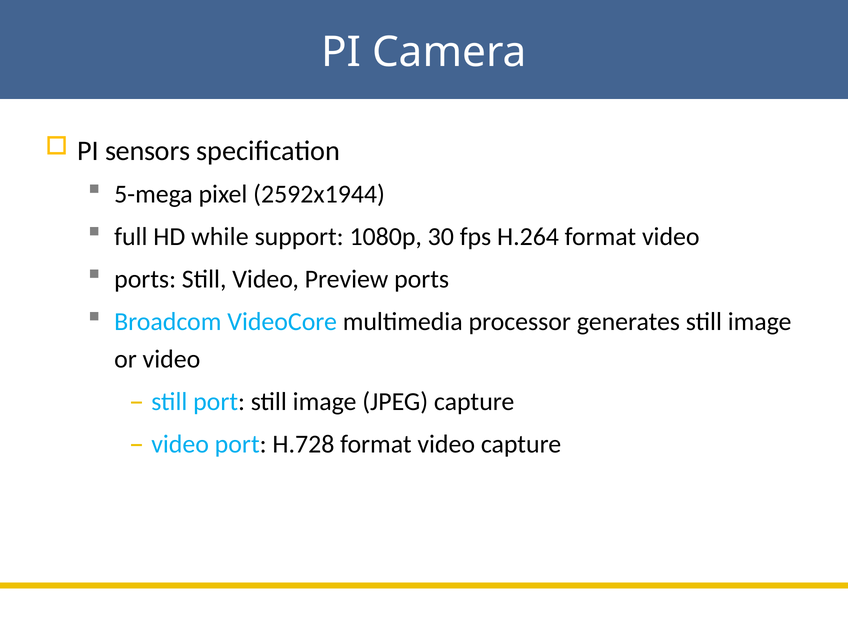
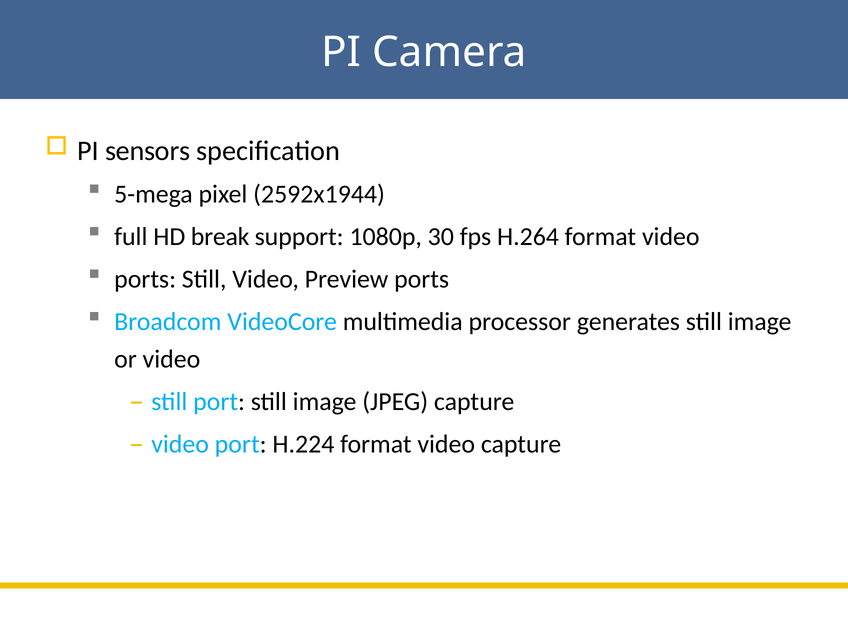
while: while -> break (220, 237)
H.728: H.728 -> H.224 (303, 444)
